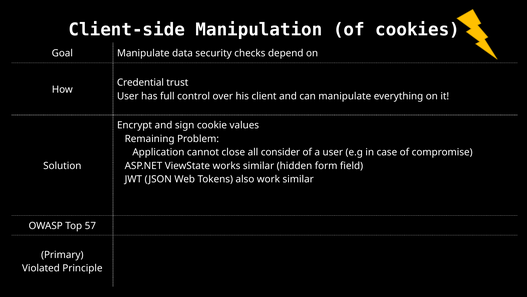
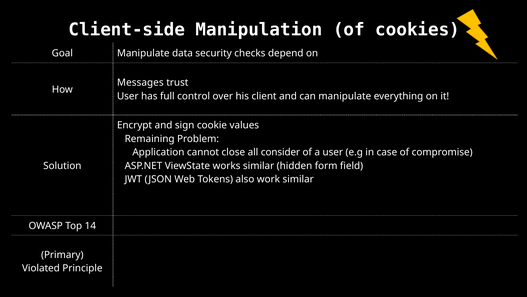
Credential: Credential -> Messages (140, 83)
57: 57 -> 14 (90, 225)
